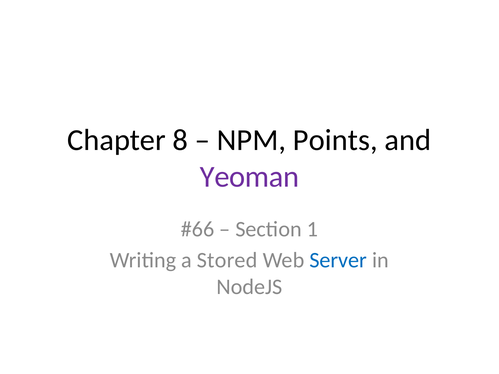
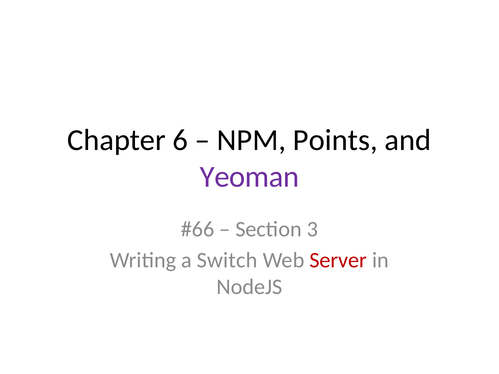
8: 8 -> 6 (180, 140)
1: 1 -> 3 (312, 229)
Stored: Stored -> Switch (227, 260)
Server colour: blue -> red (338, 260)
